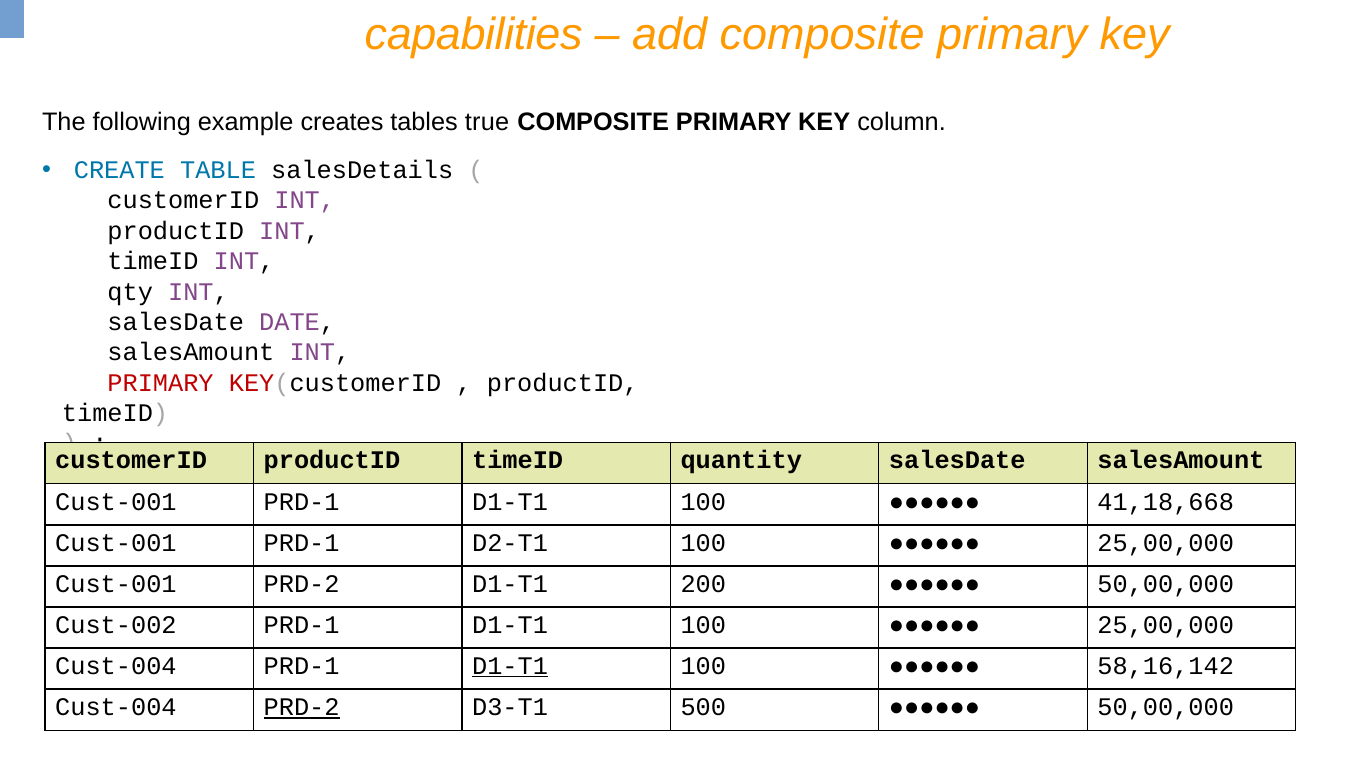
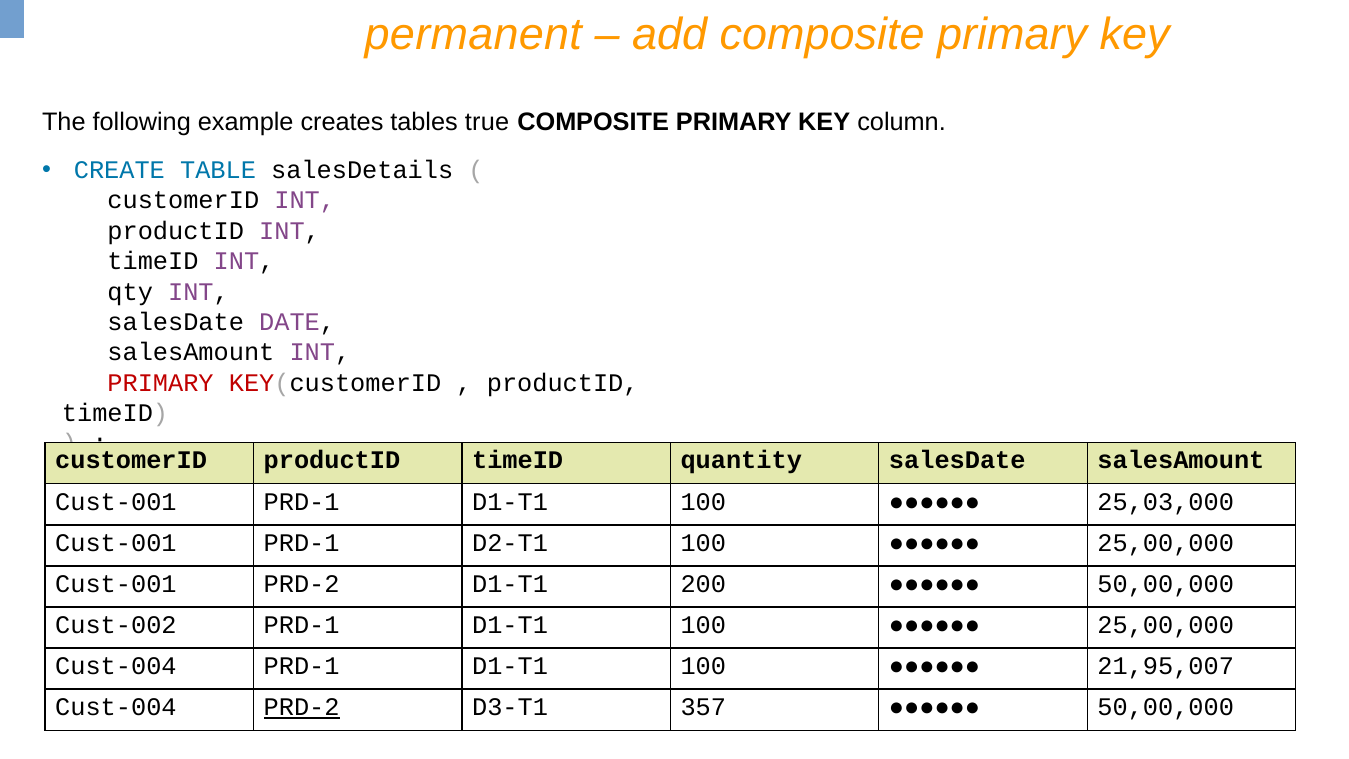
capabilities: capabilities -> permanent (473, 35)
41,18,668: 41,18,668 -> 25,03,000 (1166, 502)
D1-T1 underline: present -> none (510, 666)
58,16,142: 58,16,142 -> 21,95,007 (1166, 666)
500: 500 -> 357 (703, 707)
